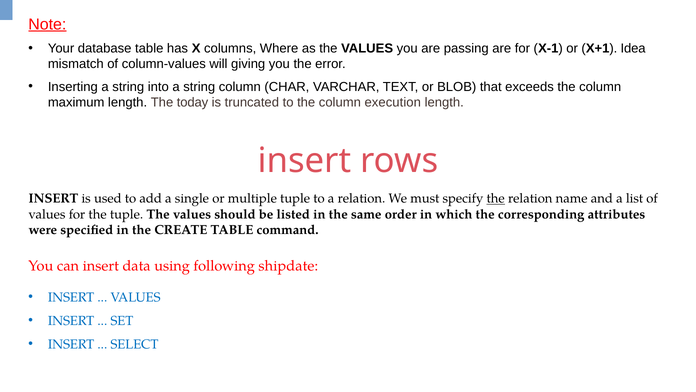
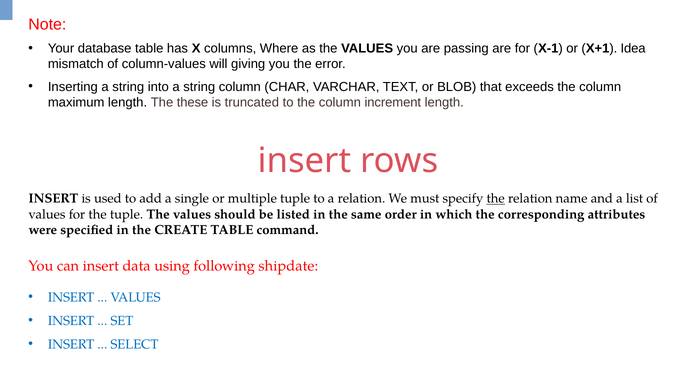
Note underline: present -> none (47, 24)
today: today -> these (193, 102)
execution: execution -> increment (393, 102)
